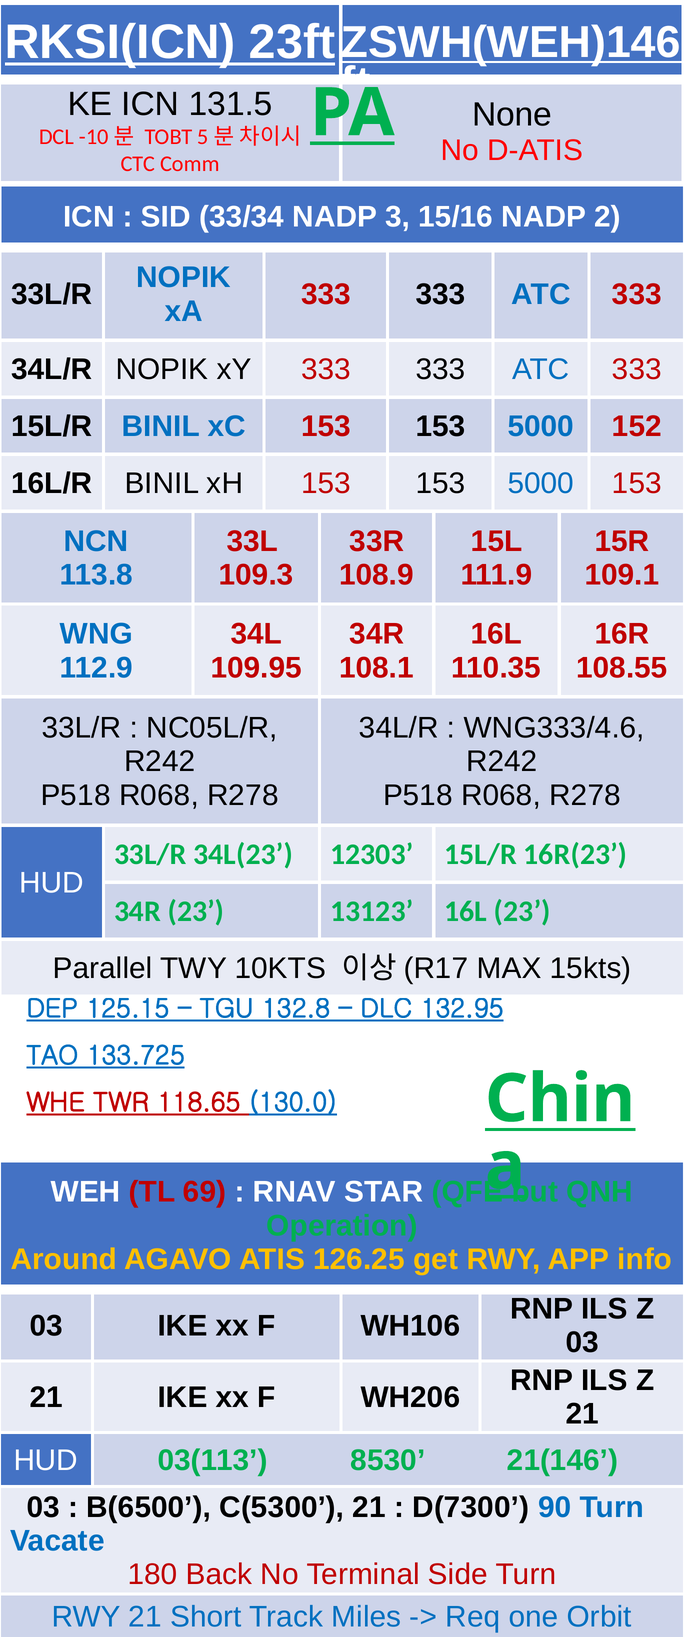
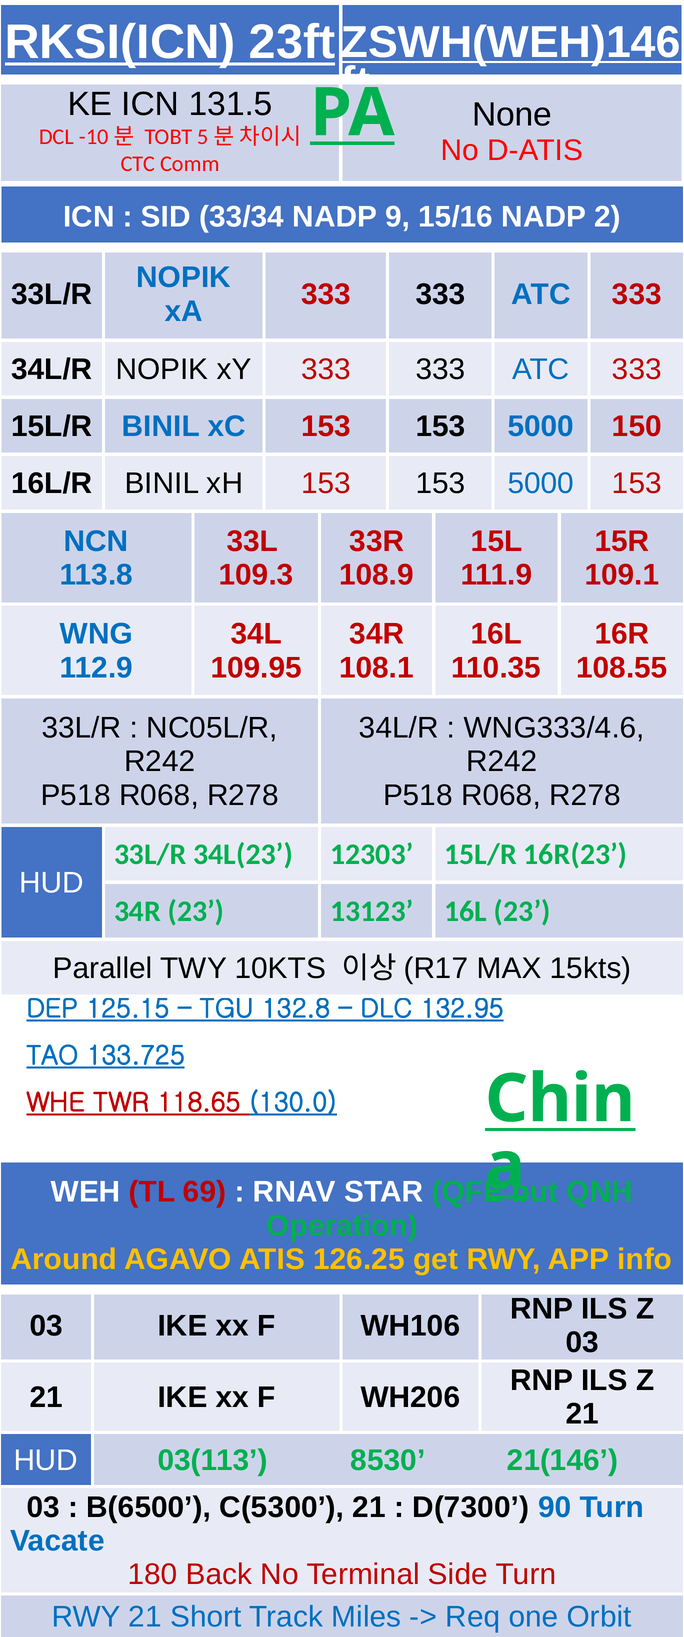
3: 3 -> 9 (398, 217)
152: 152 -> 150 (637, 426)
